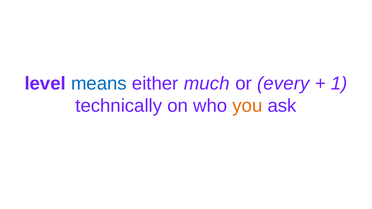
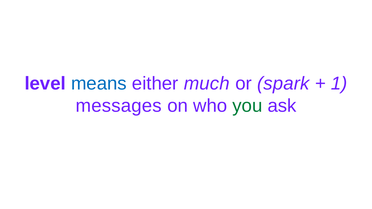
every: every -> spark (283, 84)
technically: technically -> messages (119, 106)
you colour: orange -> green (247, 106)
